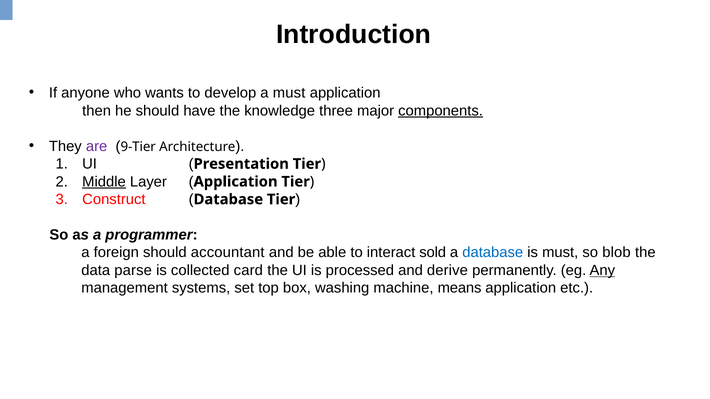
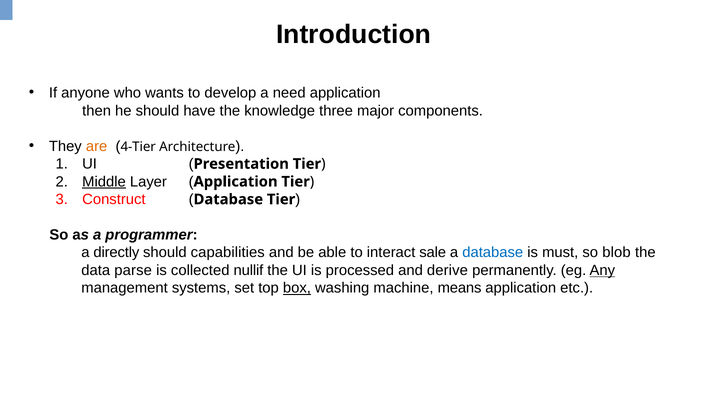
a must: must -> need (289, 93)
components underline: present -> none (441, 111)
are colour: purple -> orange (97, 146)
9-Tier: 9-Tier -> 4-Tier (138, 147)
foreign: foreign -> directly (116, 253)
accountant: accountant -> capabilities (228, 253)
sold: sold -> sale (433, 253)
card: card -> nullif (248, 271)
box underline: none -> present (297, 288)
